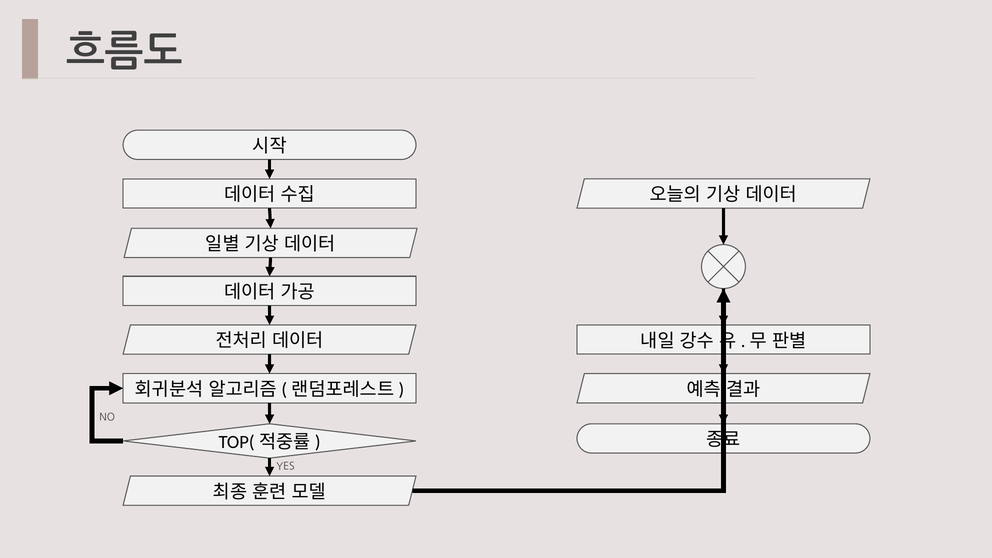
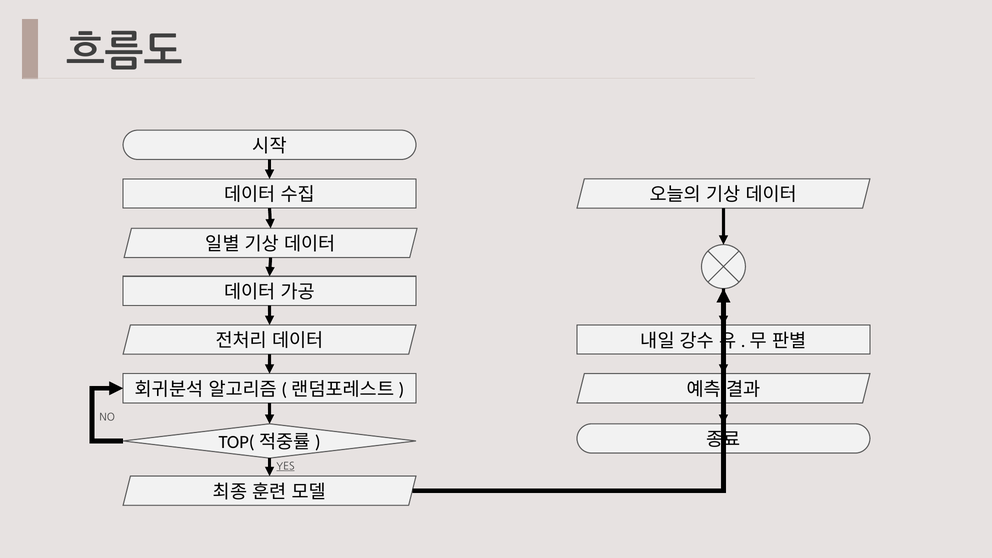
YES underline: none -> present (285, 466)
